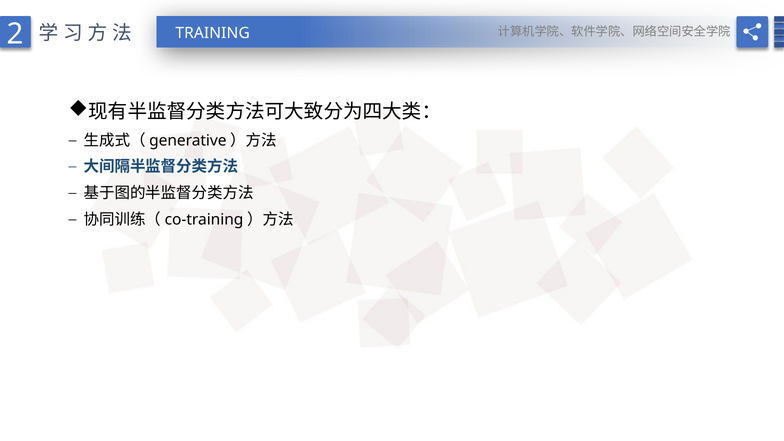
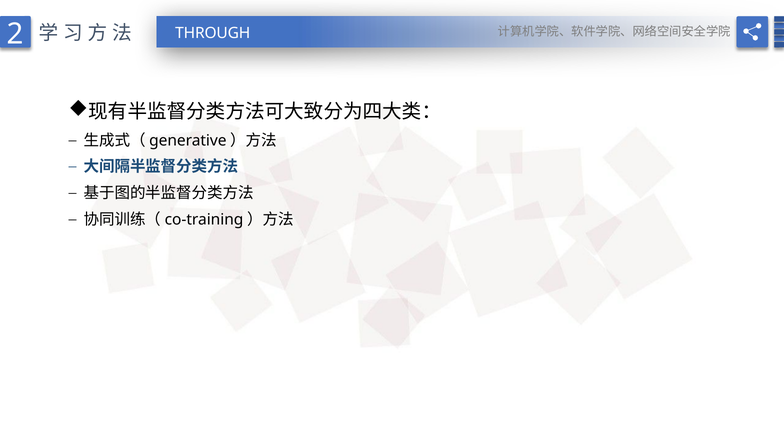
TRAINING: TRAINING -> THROUGH (213, 33)
